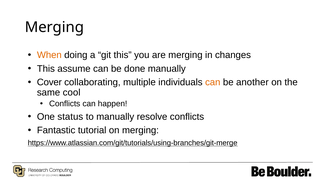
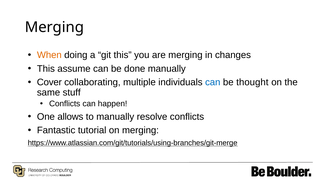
can colour: orange -> blue (213, 82)
another: another -> thought (252, 82)
cool: cool -> stuff (72, 92)
status: status -> allows (70, 117)
